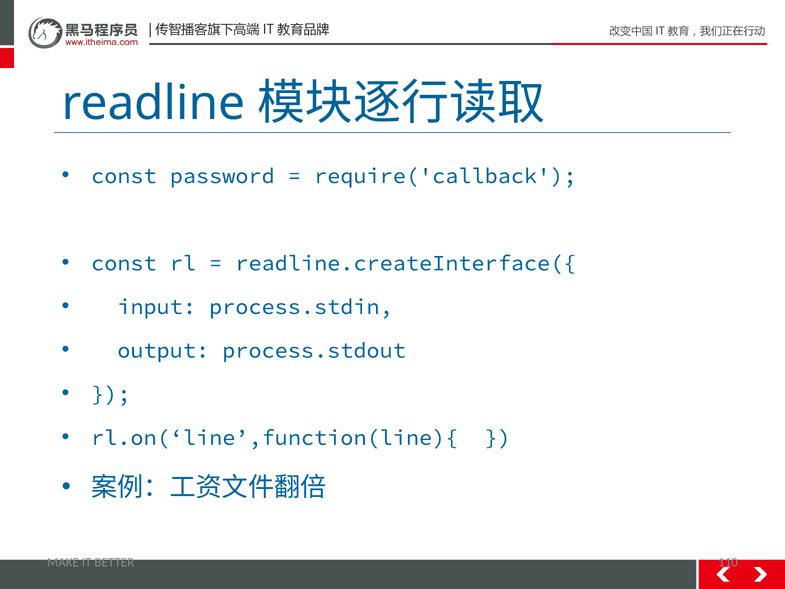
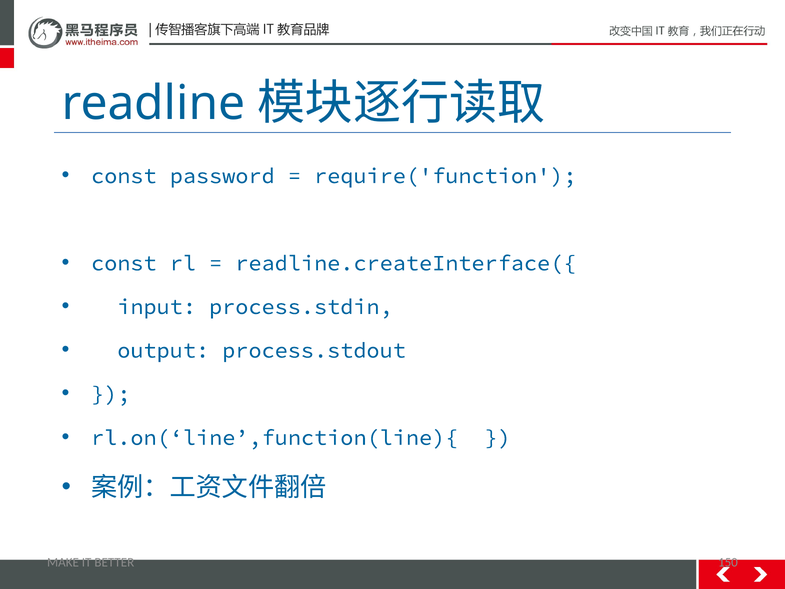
require('callback: require('callback -> require('function (445, 176)
110: 110 -> 150 (728, 562)
